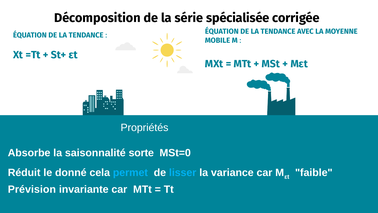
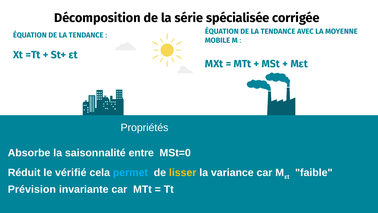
sorte: sorte -> entre (141, 153)
donné: donné -> vérifié (71, 172)
lisser colour: light blue -> yellow (183, 172)
